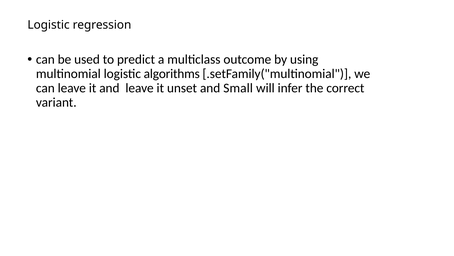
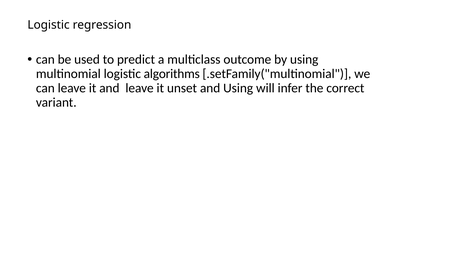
and Small: Small -> Using (238, 88)
